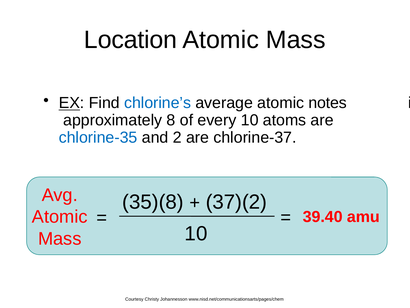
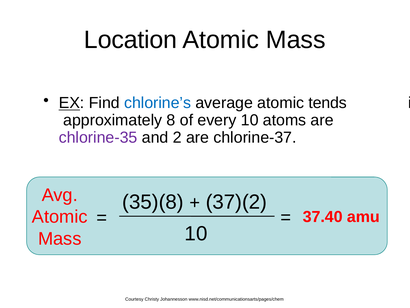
notes: notes -> tends (328, 103)
chlorine-35 colour: blue -> purple (98, 137)
39.40: 39.40 -> 37.40 (323, 217)
